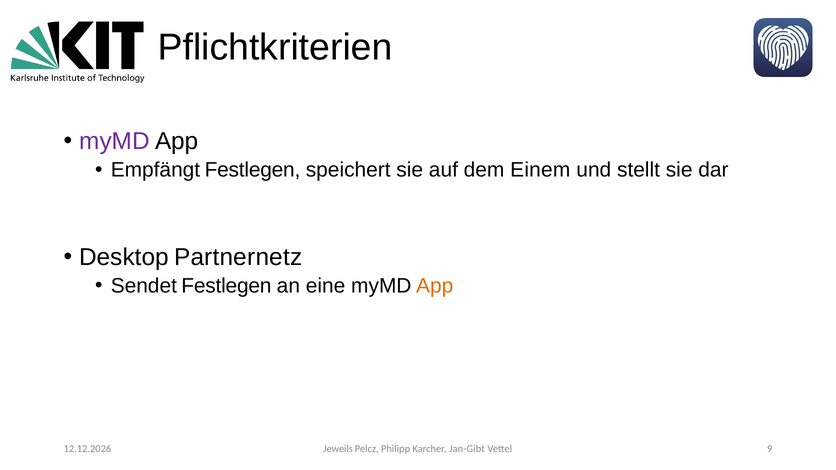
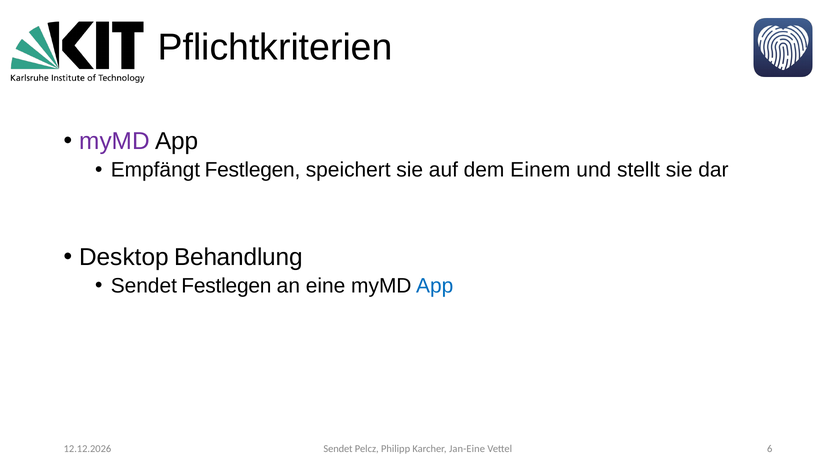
Partnernetz: Partnernetz -> Behandlung (238, 257)
App colour: orange -> blue (435, 286)
Jeweils: Jeweils -> Sendet (338, 449)
Jan-Gibt: Jan-Gibt -> Jan-Eine (467, 449)
9: 9 -> 6 (770, 449)
